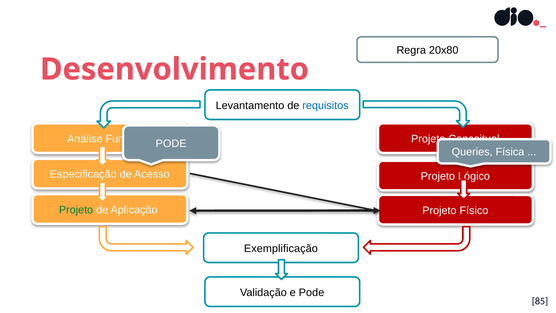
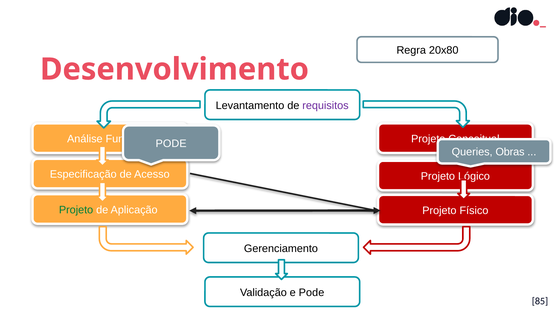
requisitos colour: blue -> purple (325, 105)
Física: Física -> Obras (510, 152)
Exemplificação: Exemplificação -> Gerenciamento (281, 248)
